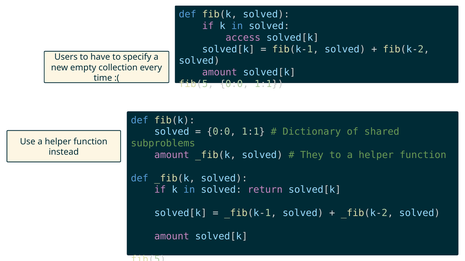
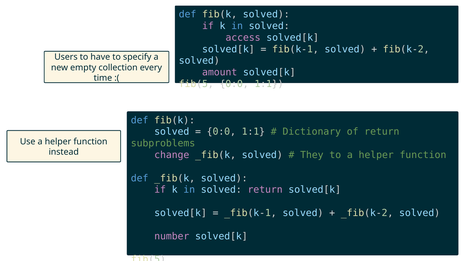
of shared: shared -> return (382, 132)
amount: amount -> change (172, 155)
amount: amount -> number (172, 237)
